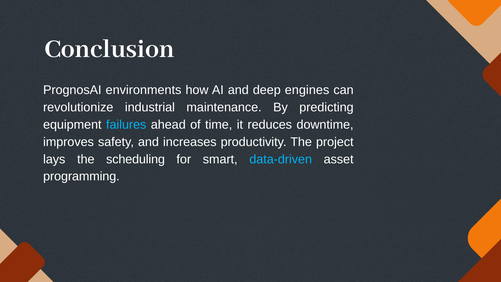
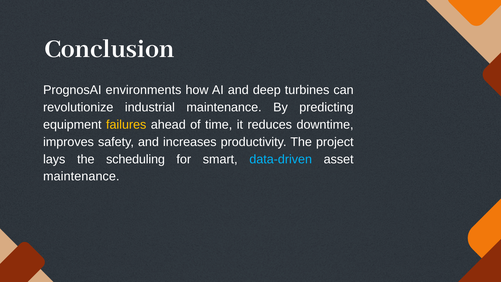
engines: engines -> turbines (307, 90)
failures colour: light blue -> yellow (126, 125)
programming: programming -> maintenance (81, 176)
